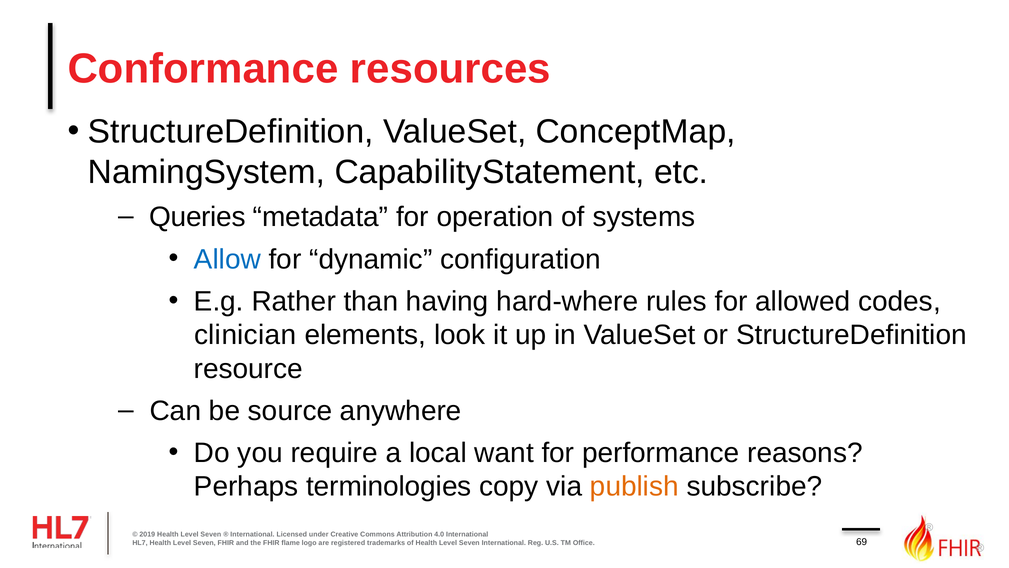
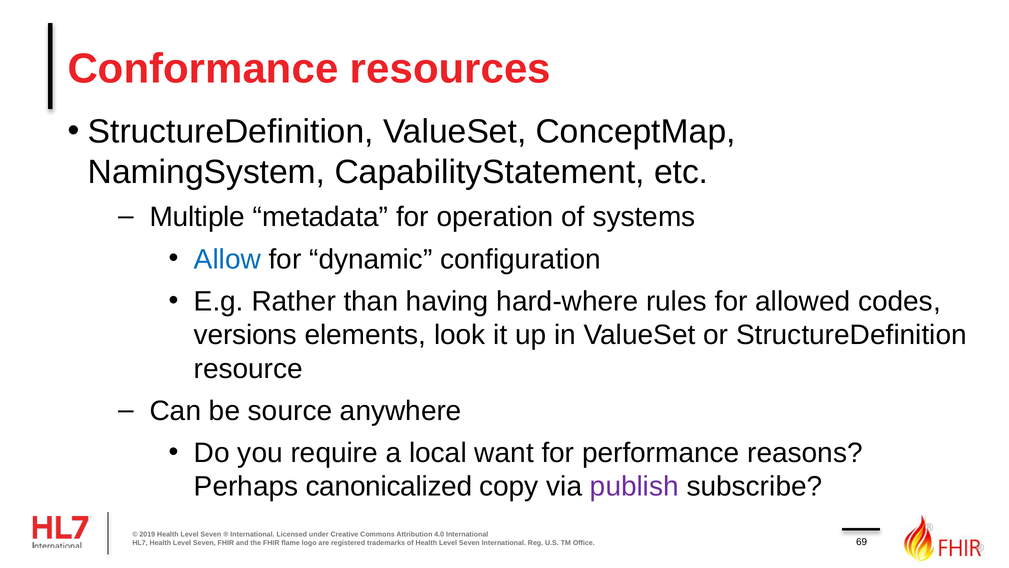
Queries: Queries -> Multiple (197, 217)
clinician: clinician -> versions (245, 335)
terminologies: terminologies -> canonicalized (389, 486)
publish colour: orange -> purple (634, 486)
